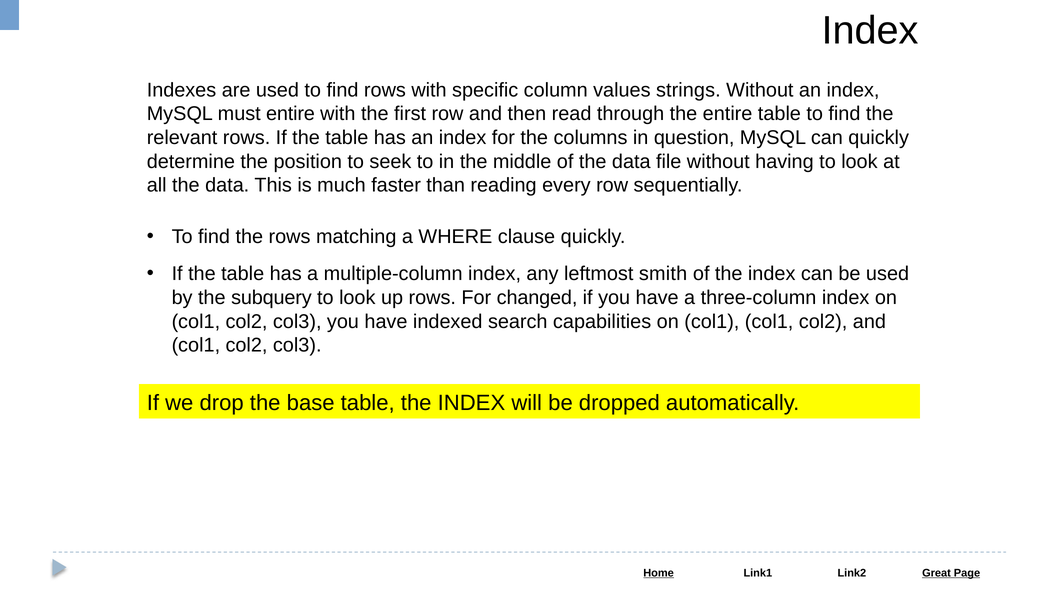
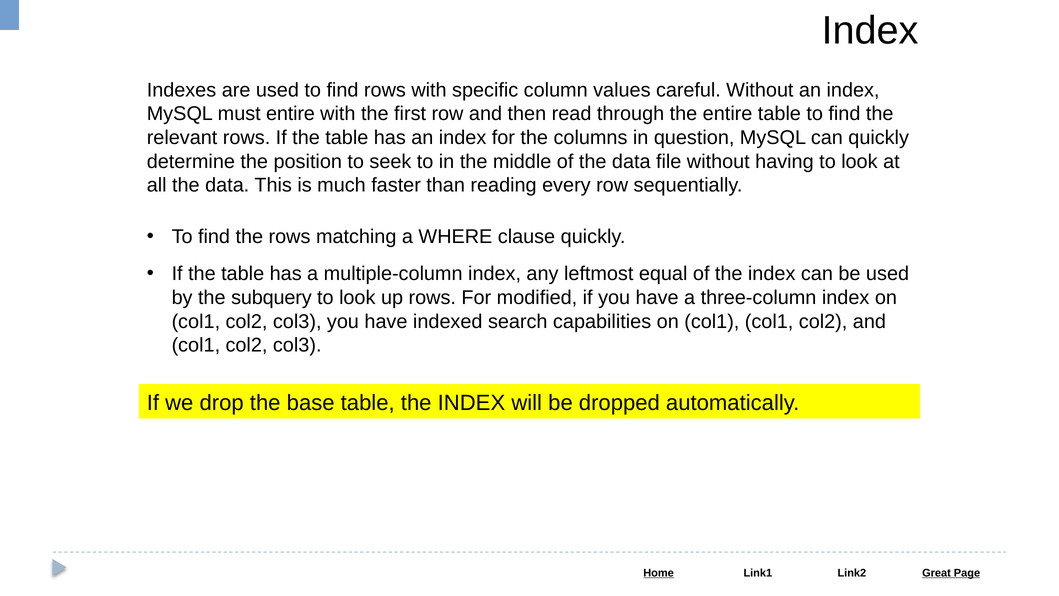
strings: strings -> careful (688, 90)
smith: smith -> equal (663, 274)
changed: changed -> modified (537, 298)
